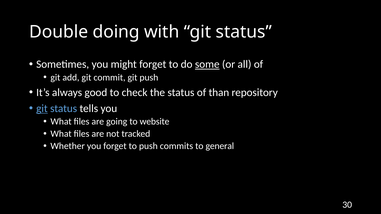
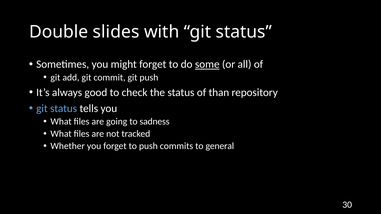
doing: doing -> slides (116, 32)
git underline: present -> none (42, 109)
website: website -> sadness (155, 122)
